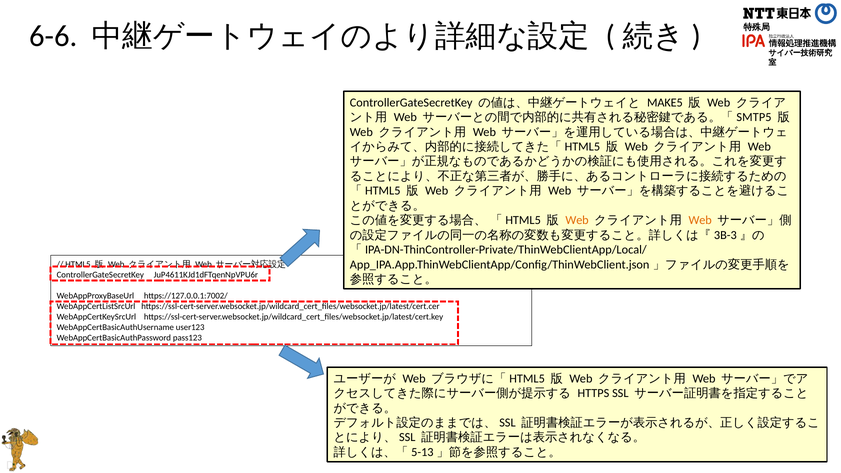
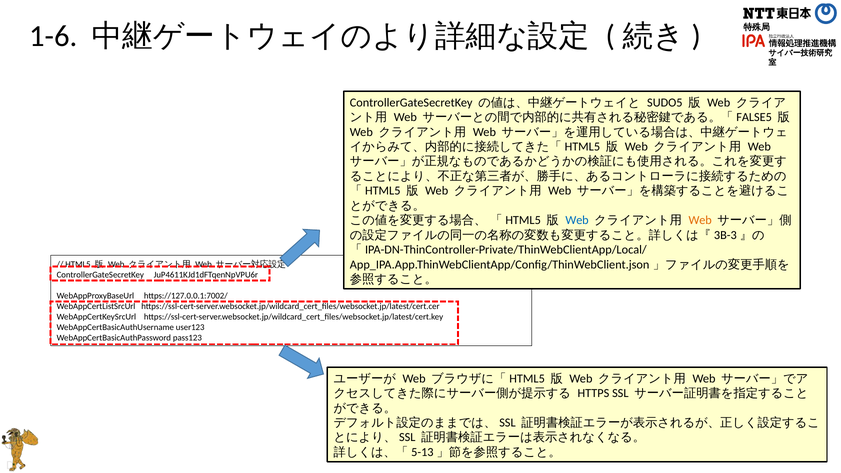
6-6: 6-6 -> 1-6 (53, 36)
MAKE5: MAKE5 -> SUDO5 (665, 103)
SMTP5: SMTP5 -> FALSE5 (754, 117)
Web colour: orange -> blue (577, 220)
